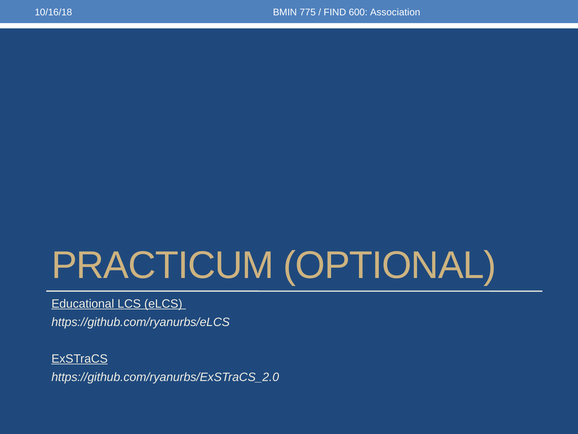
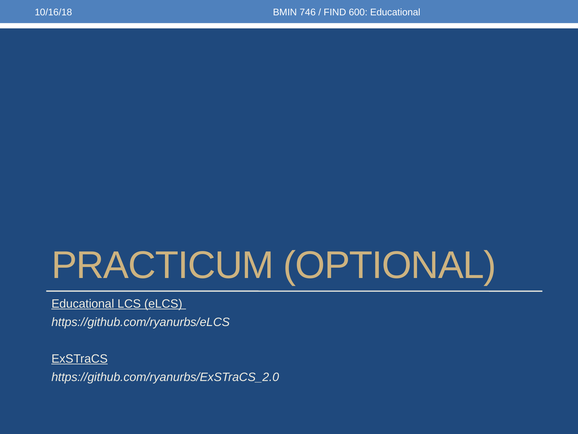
775: 775 -> 746 (308, 12)
600 Association: Association -> Educational (395, 12)
